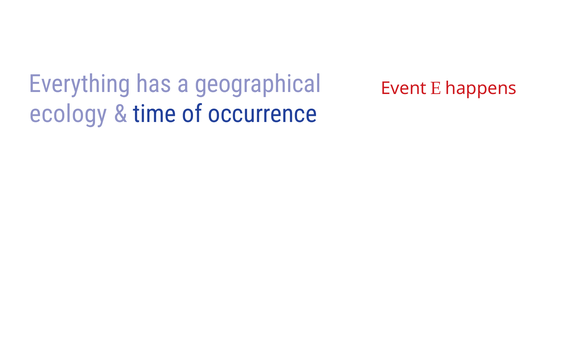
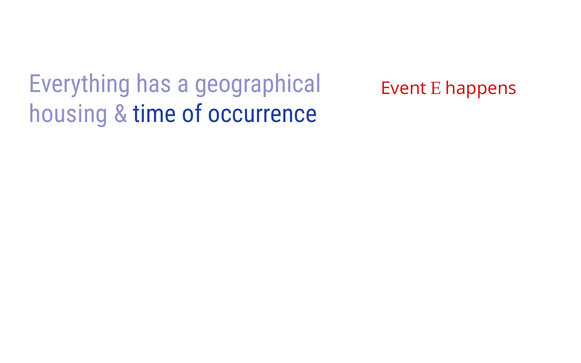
ecology: ecology -> housing (68, 114)
